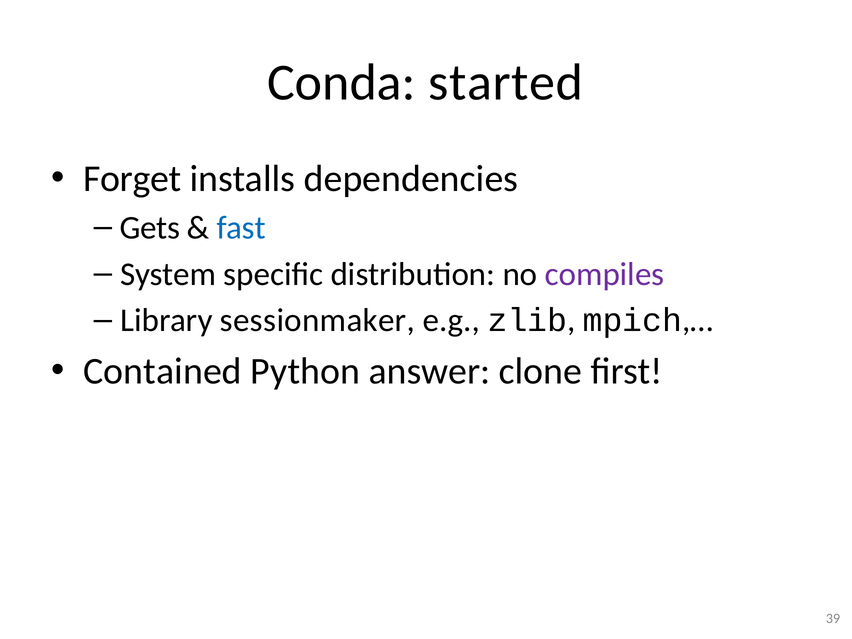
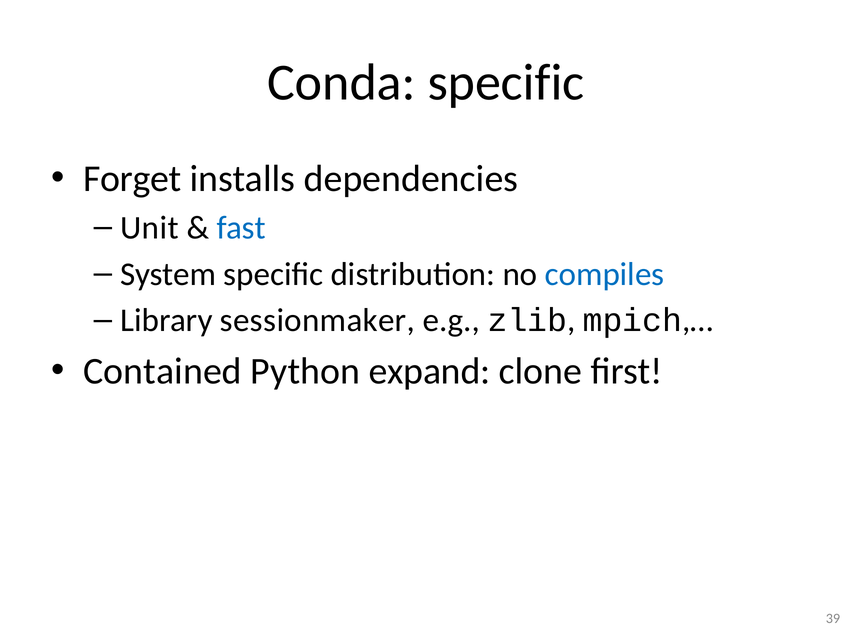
Conda started: started -> specific (506, 82)
Gets: Gets -> Unit (150, 228)
compiles colour: purple -> blue (605, 274)
answer: answer -> expand (430, 371)
